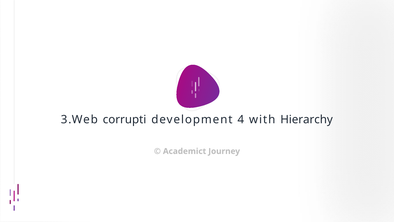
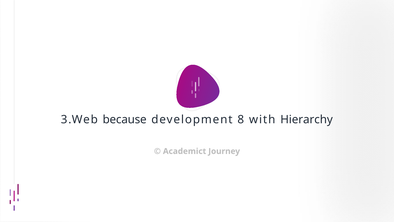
corrupti: corrupti -> because (125, 119)
4: 4 -> 8 (241, 119)
